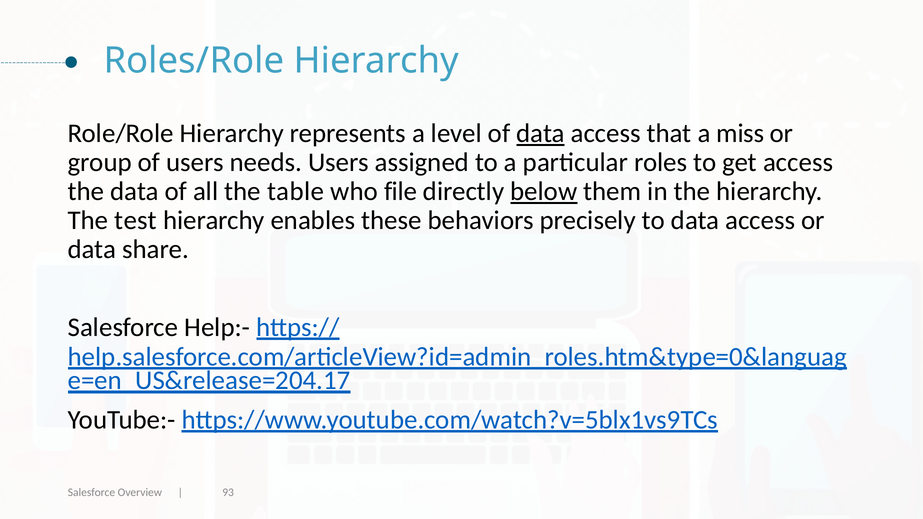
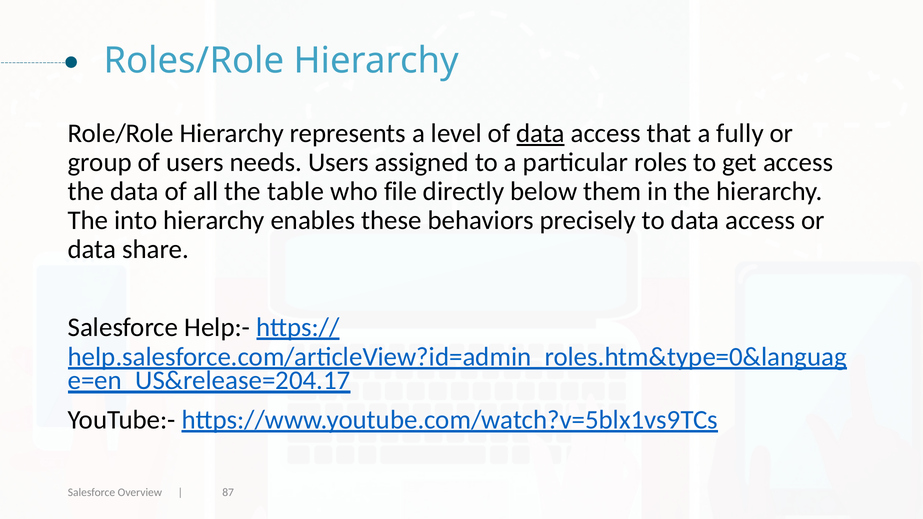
miss: miss -> fully (740, 133)
below underline: present -> none (544, 192)
test: test -> into (136, 221)
93: 93 -> 87 (228, 493)
